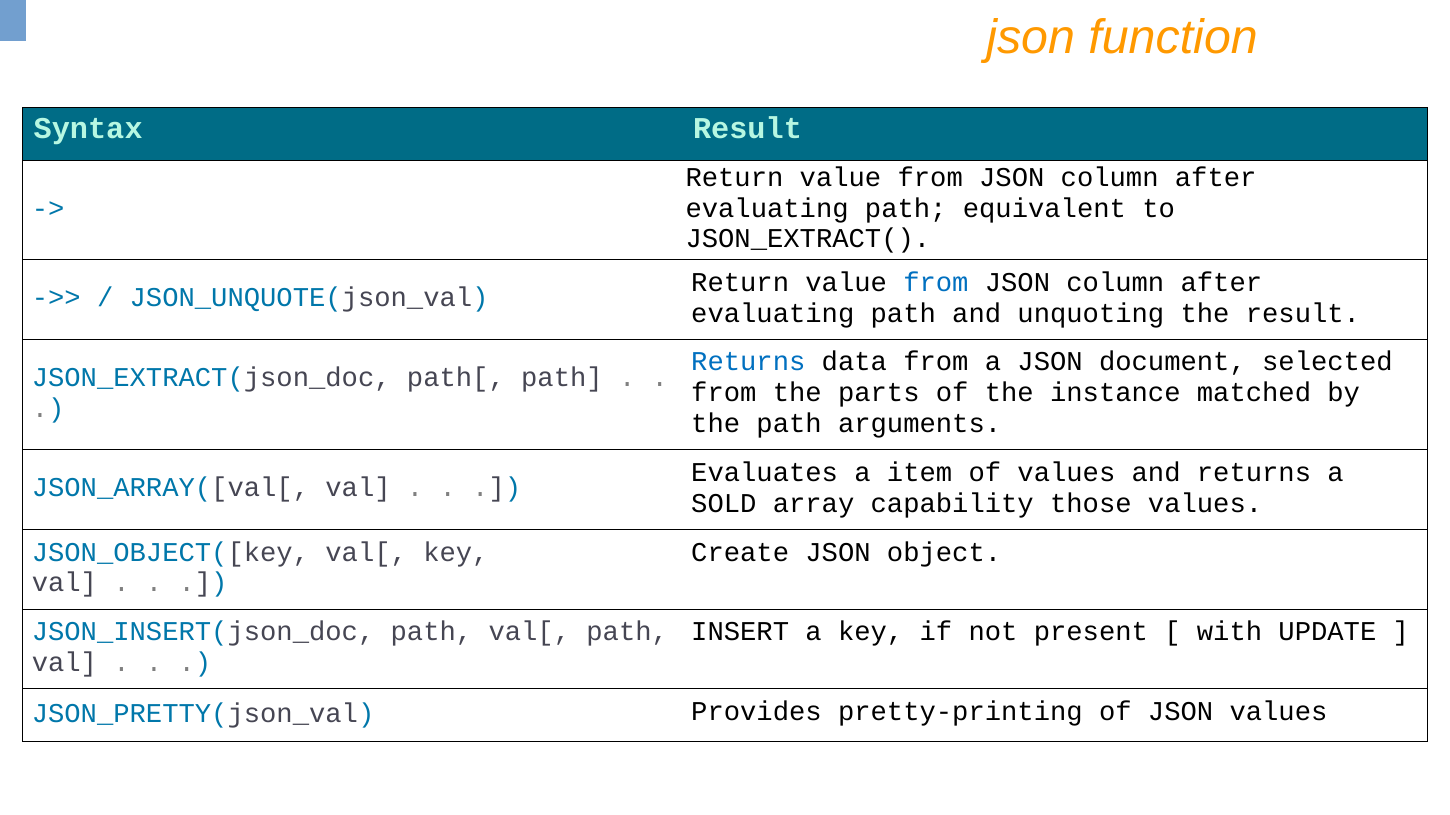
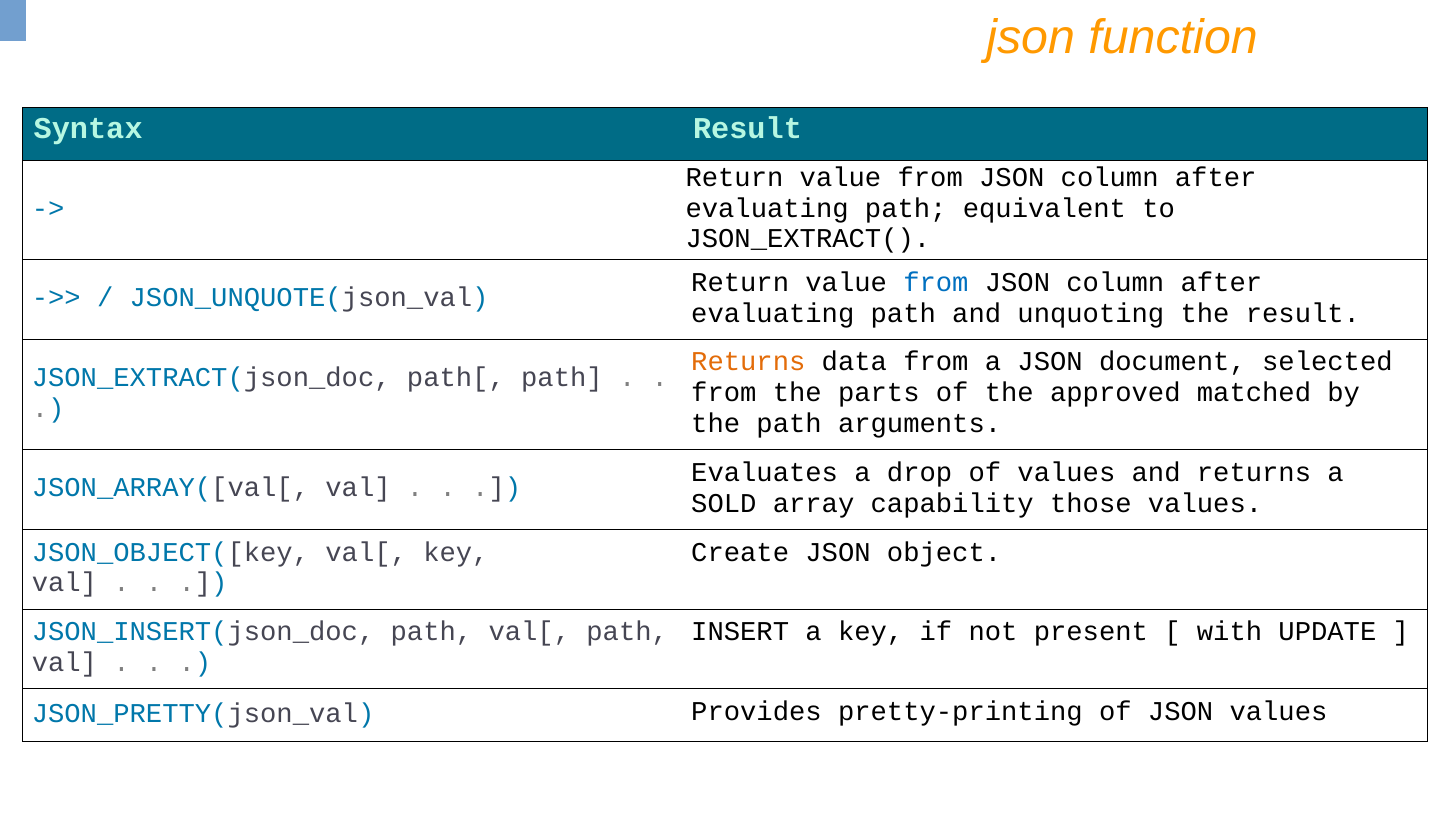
Returns colour: blue -> orange (748, 362)
instance: instance -> approved (1115, 393)
item: item -> drop (920, 473)
